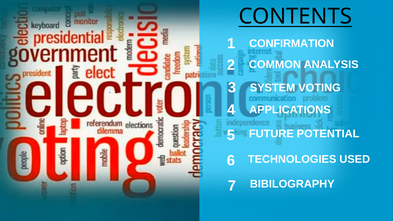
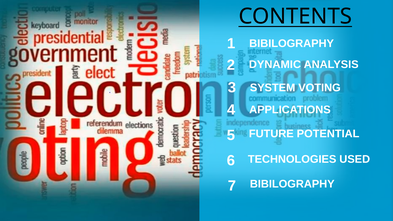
CONFIRMATION: CONFIRMATION -> BIBILOGRAPHY (292, 44)
COMMON: COMMON -> DYNAMIC (275, 65)
